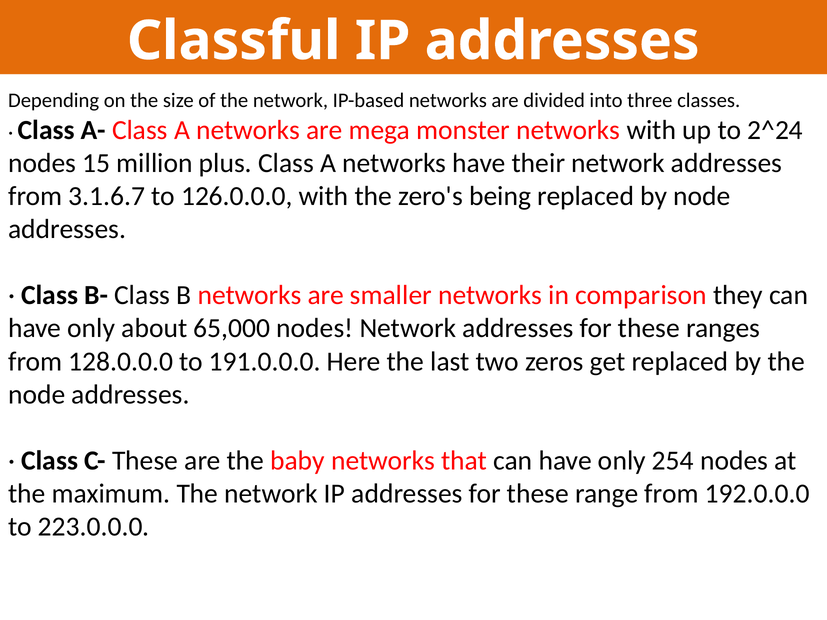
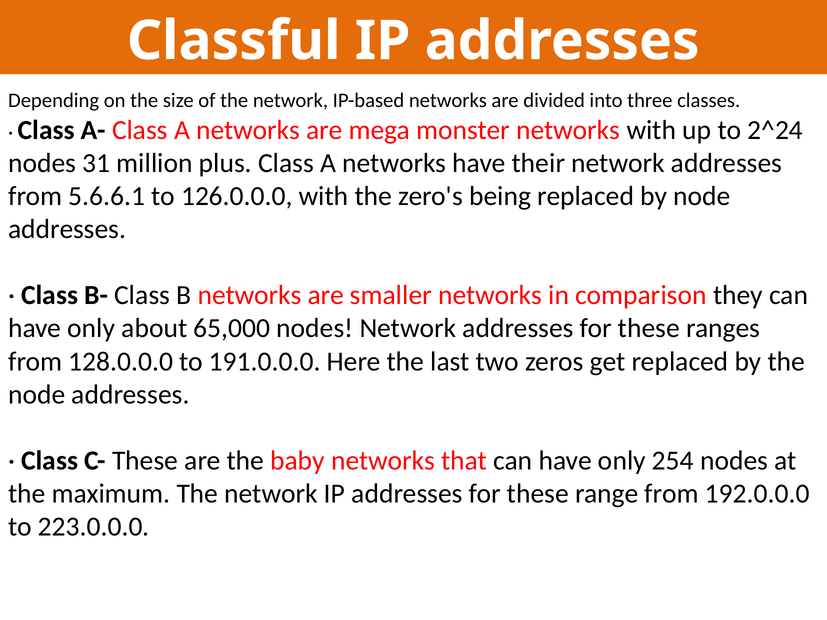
15: 15 -> 31 (96, 163)
3.1.6.7: 3.1.6.7 -> 5.6.6.1 (107, 196)
